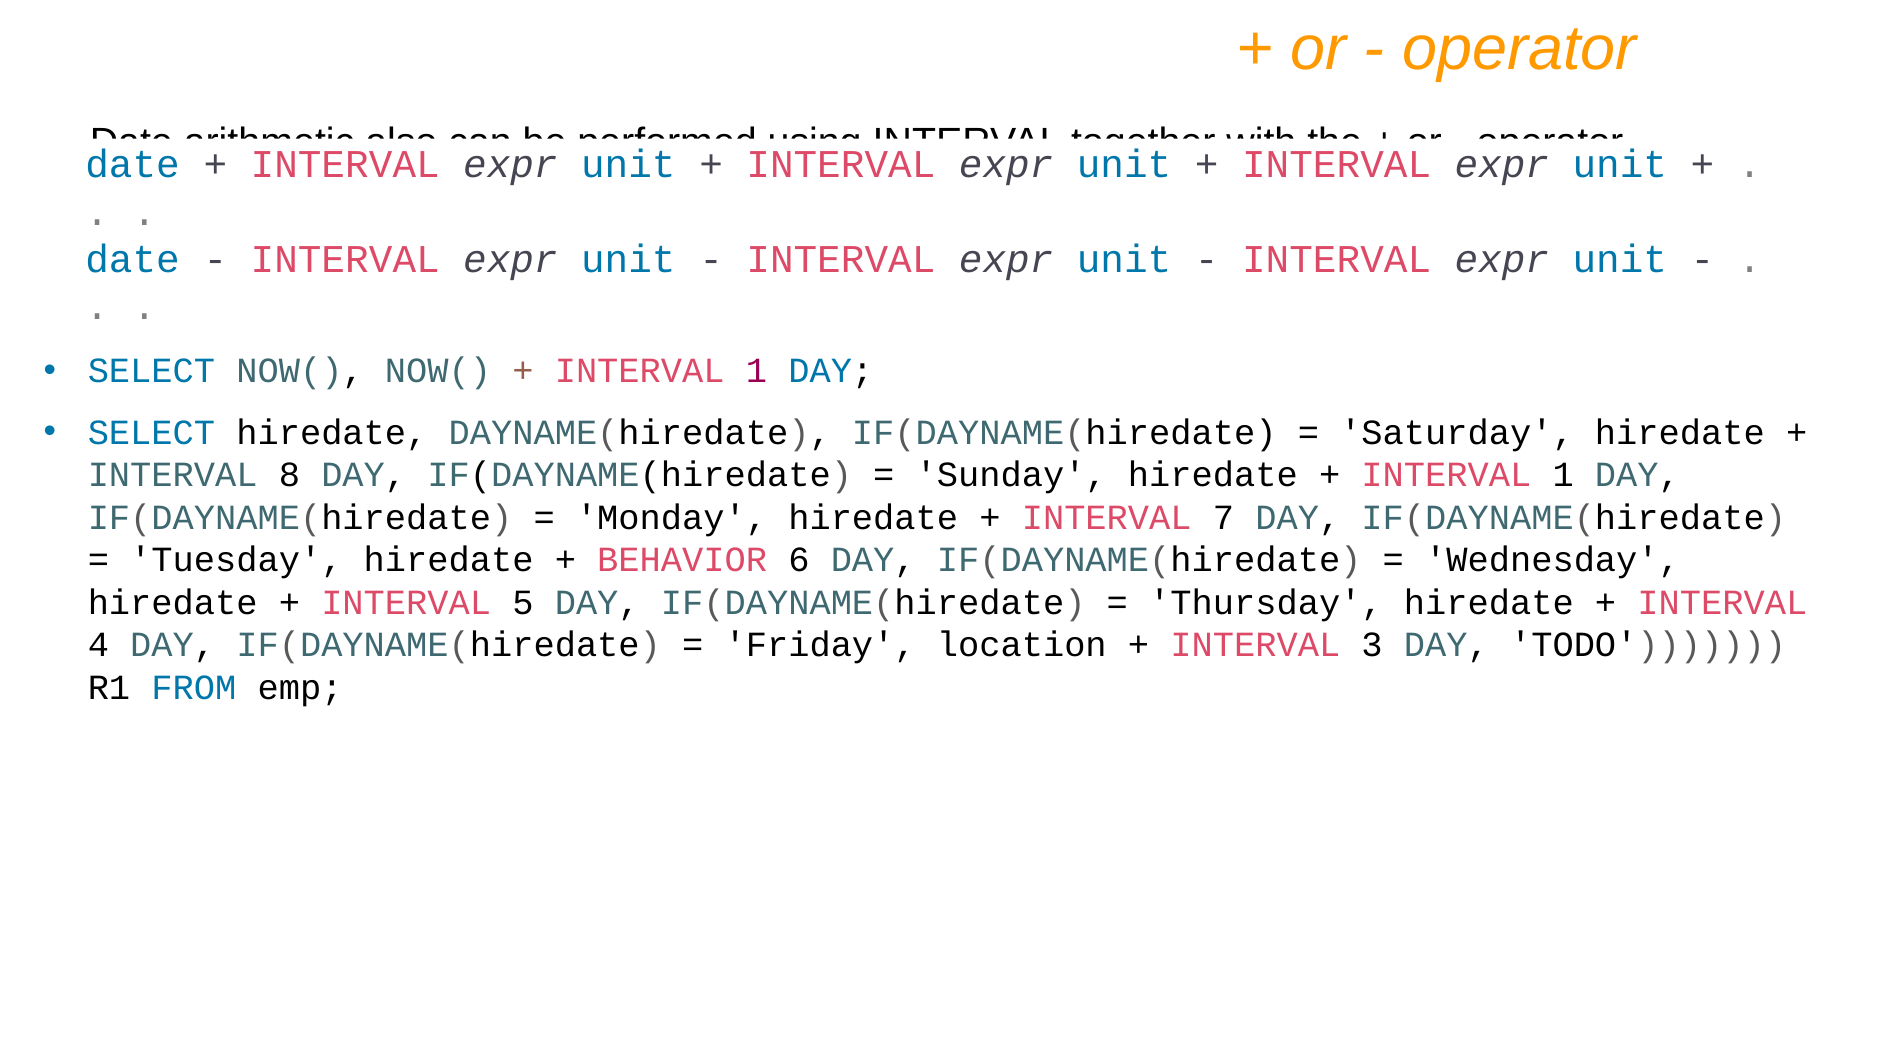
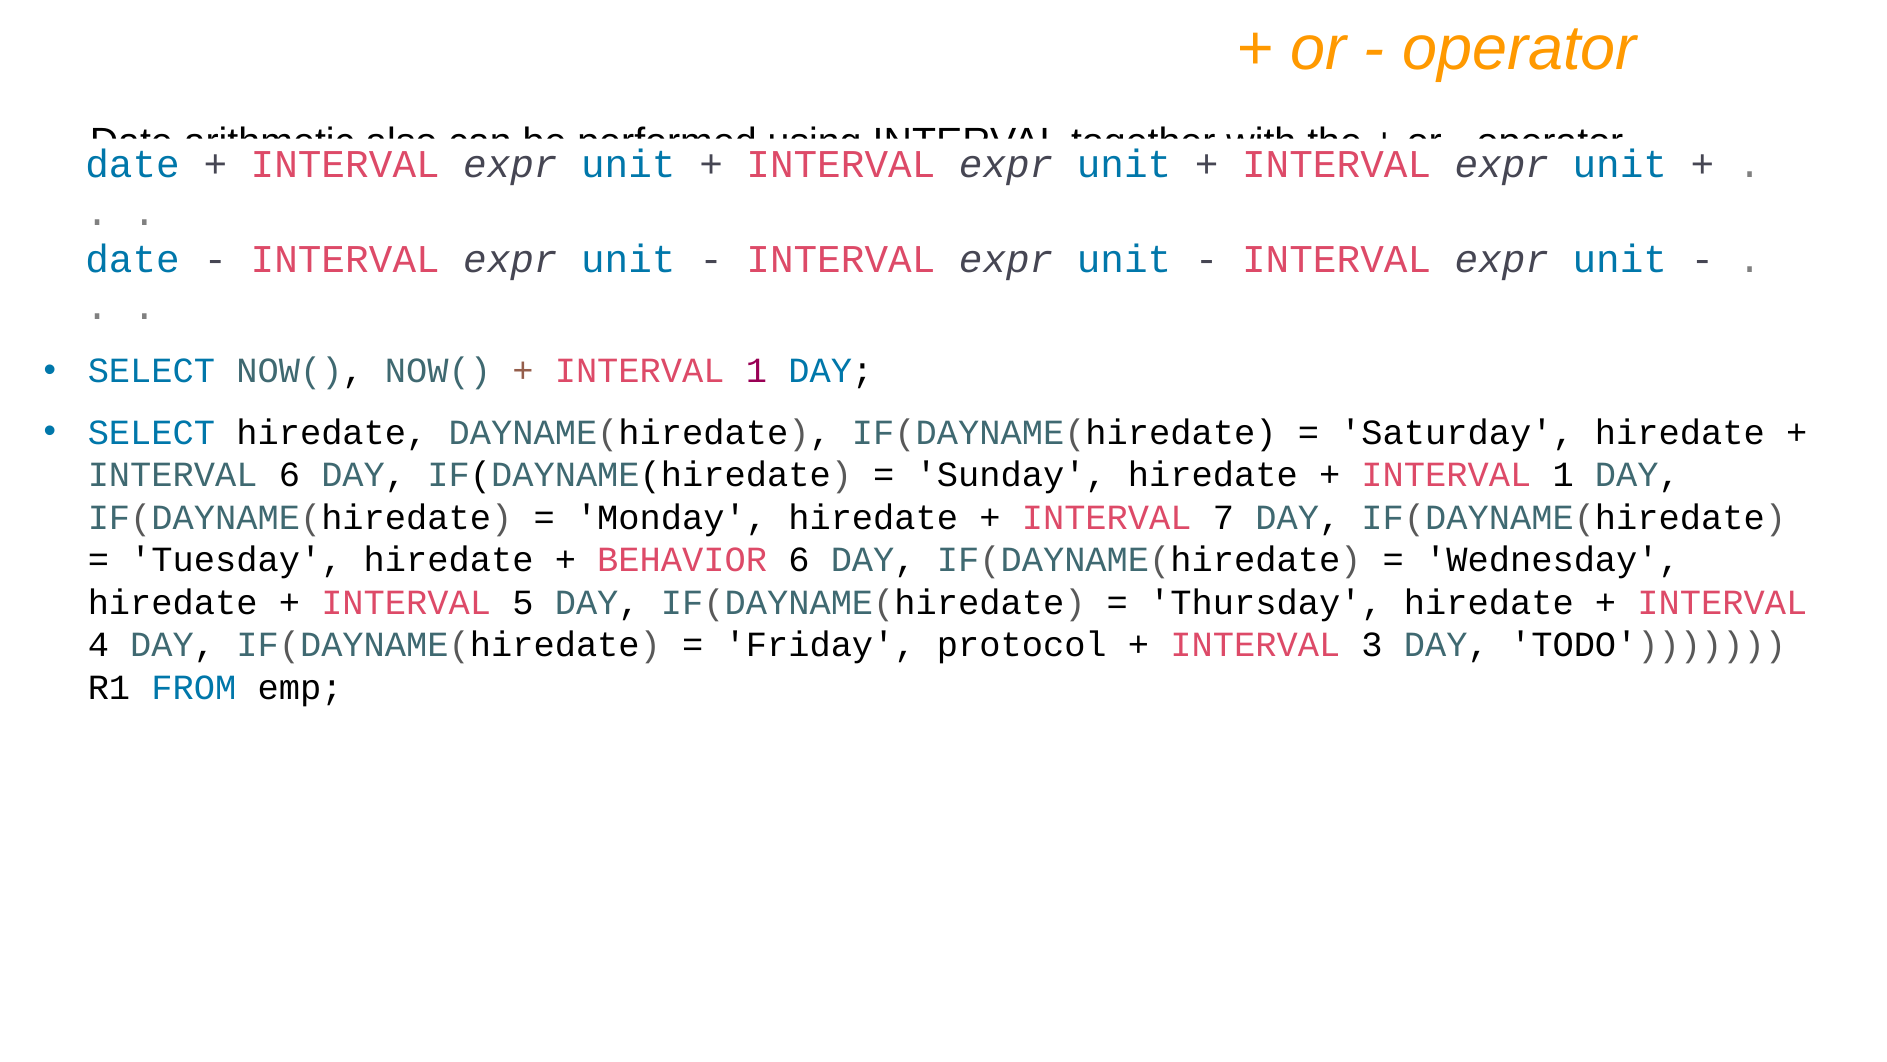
INTERVAL 8: 8 -> 6 (289, 475)
location: location -> protocol (1022, 645)
